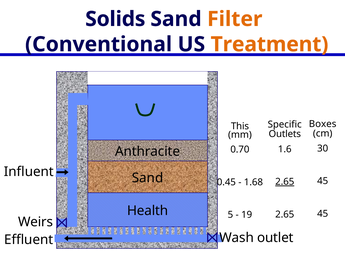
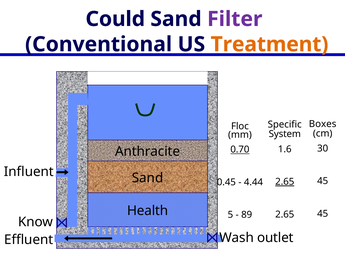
Solids: Solids -> Could (115, 19)
Filter colour: orange -> purple (235, 19)
This: This -> Floc (240, 126)
Outlets: Outlets -> System (285, 134)
0.70 underline: none -> present (240, 149)
1.68: 1.68 -> 4.44 (253, 182)
19: 19 -> 89 (247, 215)
Weirs: Weirs -> Know (36, 222)
